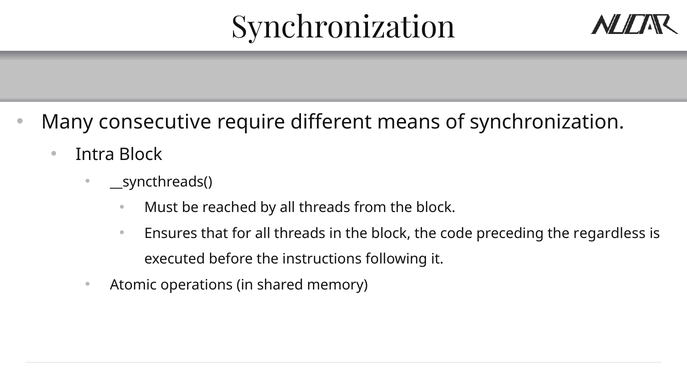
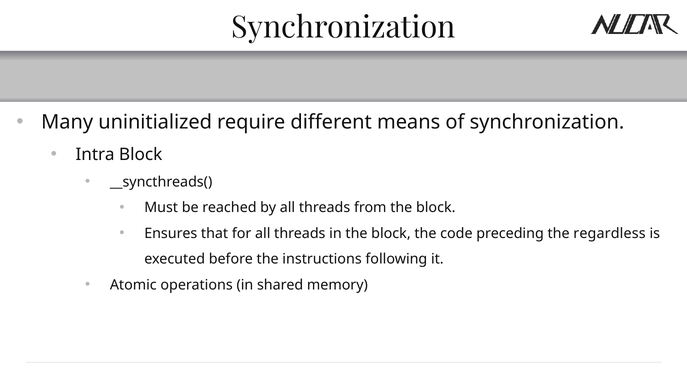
consecutive: consecutive -> uninitialized (155, 122)
